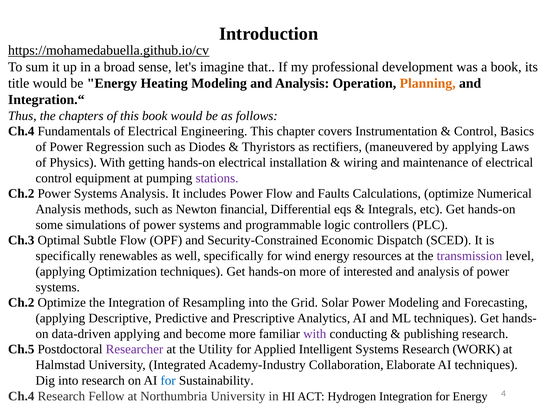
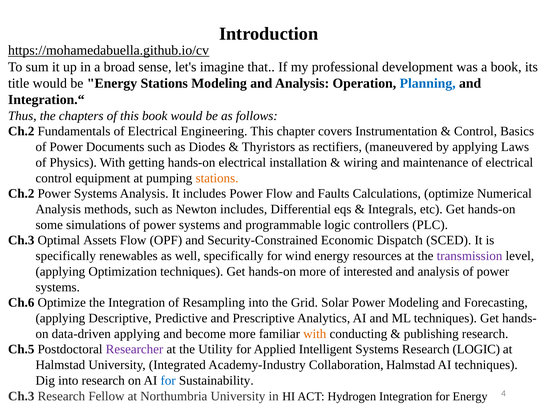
Energy Heating: Heating -> Stations (164, 83)
Planning colour: orange -> blue (428, 83)
Ch.4: Ch.4 -> Ch.2 (21, 131)
Regression: Regression -> Documents (115, 147)
stations colour: purple -> orange (217, 178)
Newton financial: financial -> includes (244, 209)
Subtle: Subtle -> Assets (100, 240)
Ch.2: Ch.2 -> Ch.6 (21, 302)
with colour: purple -> orange (315, 334)
Research WORK: WORK -> LOGIC (476, 349)
Collaboration Elaborate: Elaborate -> Halmstad (411, 365)
Ch.4: Ch.4 -> Ch.3 (21, 396)
